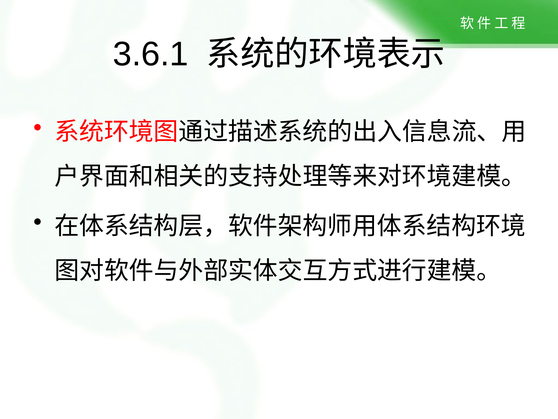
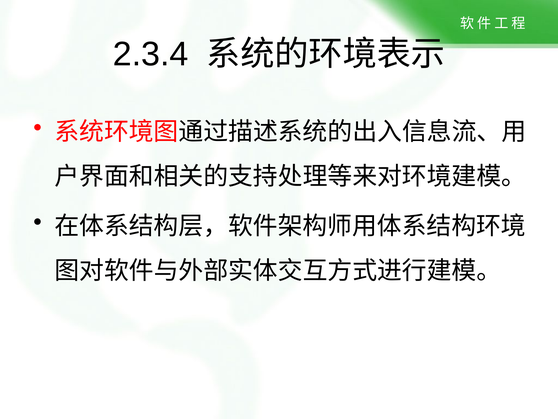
3.6.1: 3.6.1 -> 2.3.4 (151, 54)
